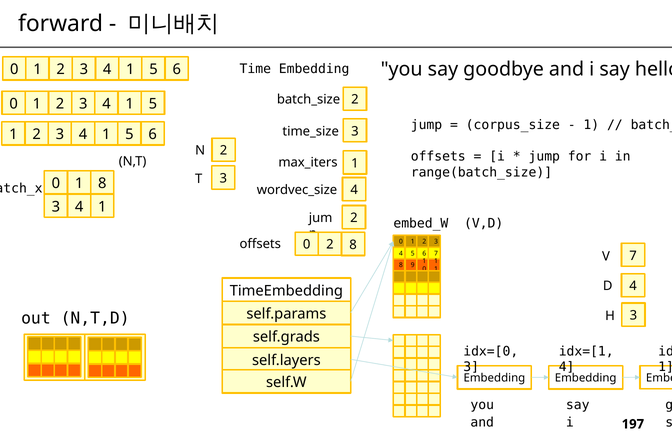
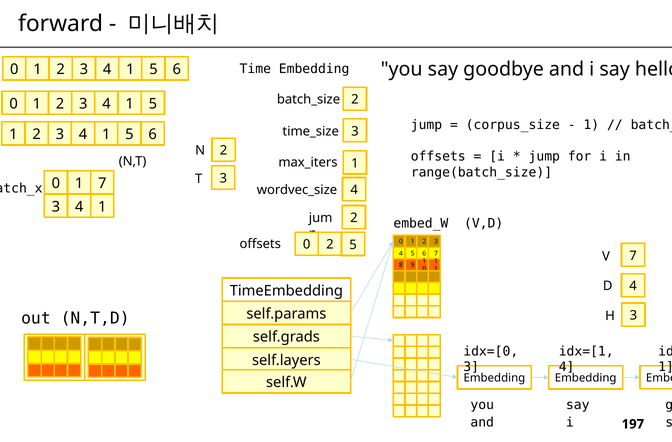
1 8: 8 -> 7 (102, 183)
2 8: 8 -> 5 (353, 244)
